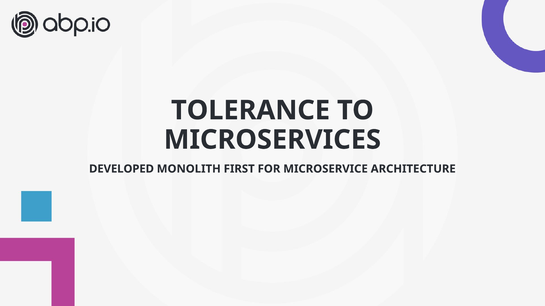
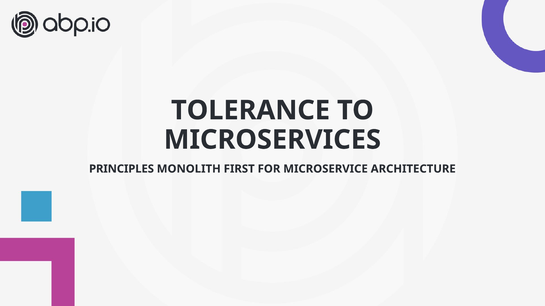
DEVELOPED: DEVELOPED -> PRINCIPLES (122, 169)
